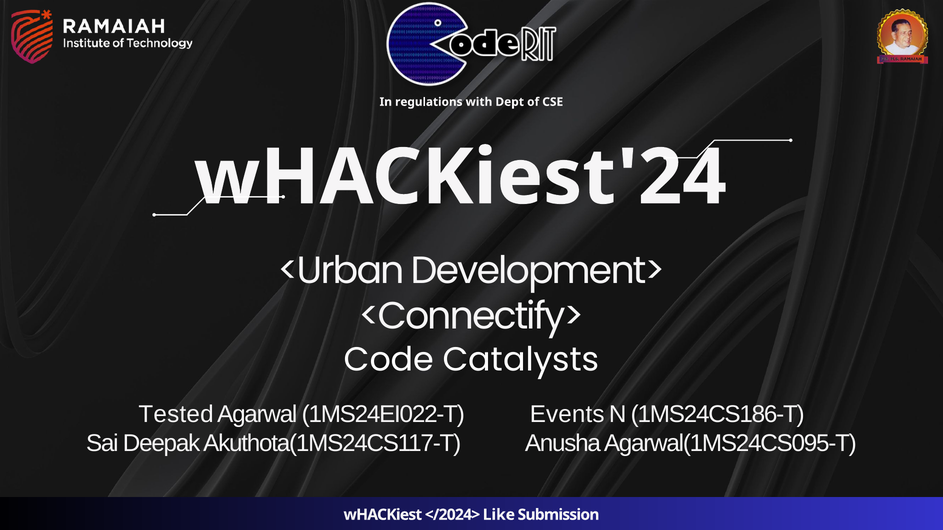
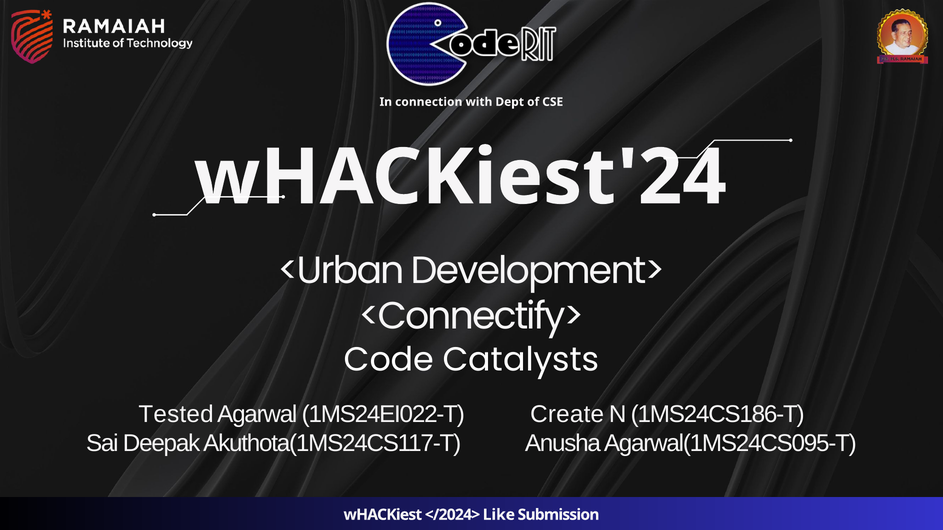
regulations: regulations -> connection (429, 102)
Events: Events -> Create (567, 414)
